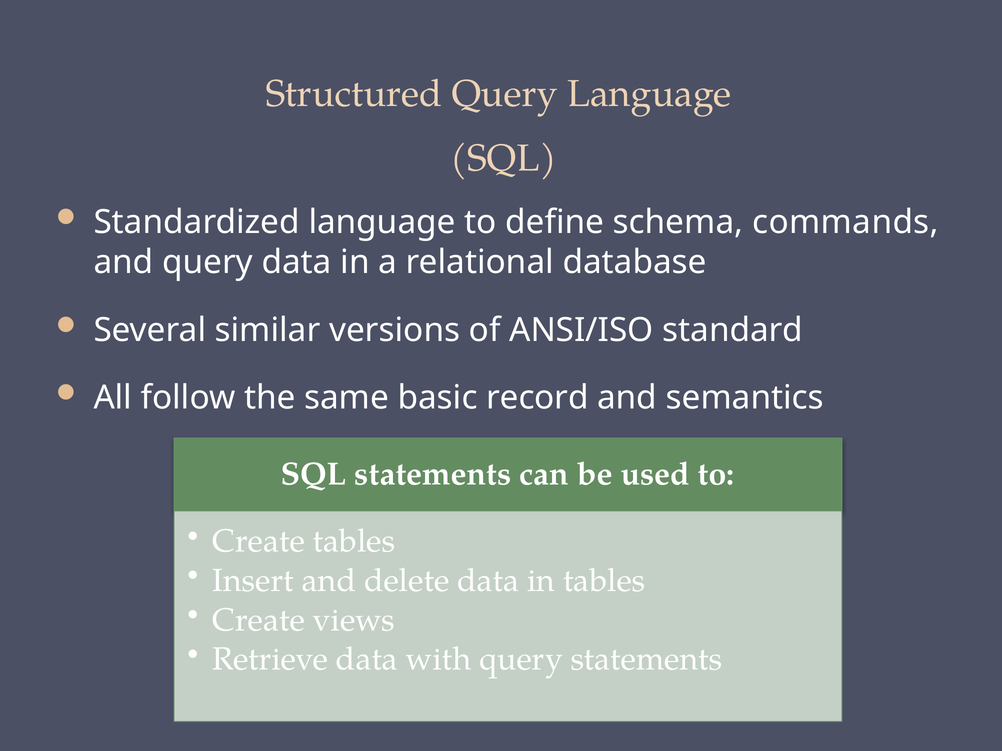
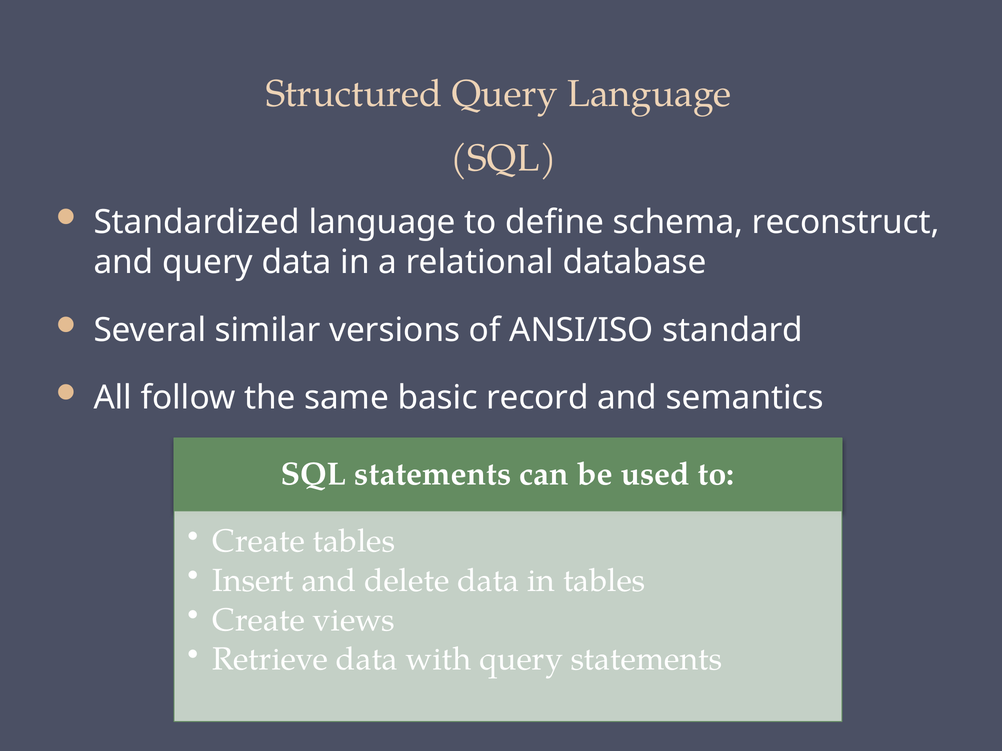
commands: commands -> reconstruct (846, 222)
